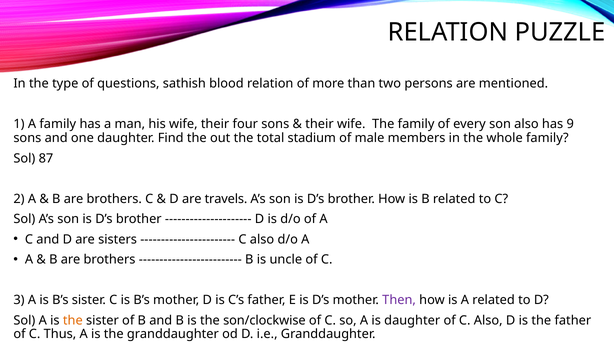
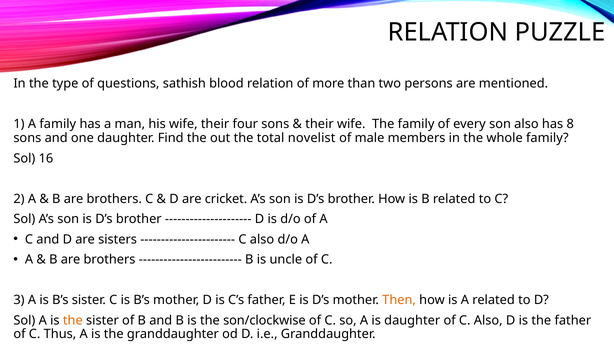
9: 9 -> 8 (570, 124)
stadium: stadium -> novelist (312, 138)
87: 87 -> 16 (46, 158)
travels: travels -> cricket (226, 198)
Then colour: purple -> orange (399, 300)
